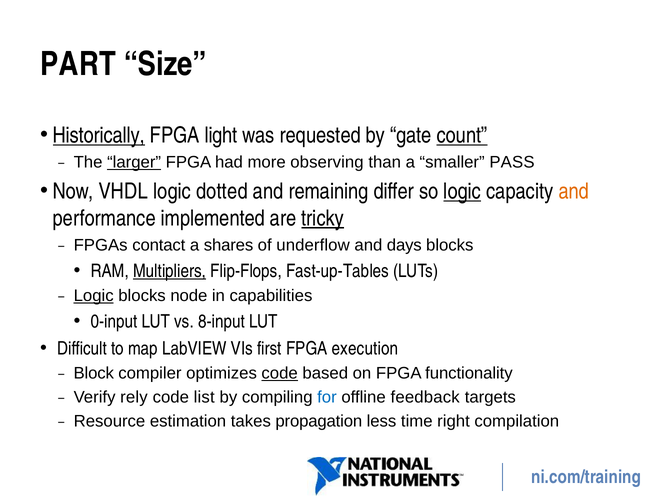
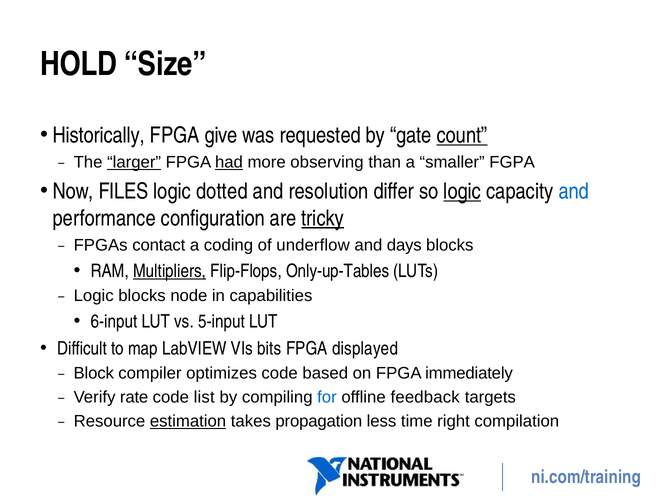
PART: PART -> HOLD (78, 64)
Historically underline: present -> none (99, 136)
light: light -> give (221, 136)
had underline: none -> present (229, 163)
PASS: PASS -> FGPA (512, 163)
VHDL: VHDL -> FILES (124, 192)
remaining: remaining -> resolution (329, 192)
and colour: orange -> blue (574, 192)
implemented: implemented -> configuration (213, 218)
shares: shares -> coding (228, 245)
Fast-up-Tables: Fast-up-Tables -> Only-up-Tables (338, 271)
Logic underline: present -> none (94, 296)
0-input: 0-input -> 6-input (114, 322)
8-input: 8-input -> 5-input (221, 322)
first: first -> bits (269, 349)
execution: execution -> displayed (365, 349)
code underline: present -> none (280, 374)
functionality: functionality -> immediately (469, 374)
rely: rely -> rate (134, 398)
estimation underline: none -> present (188, 422)
